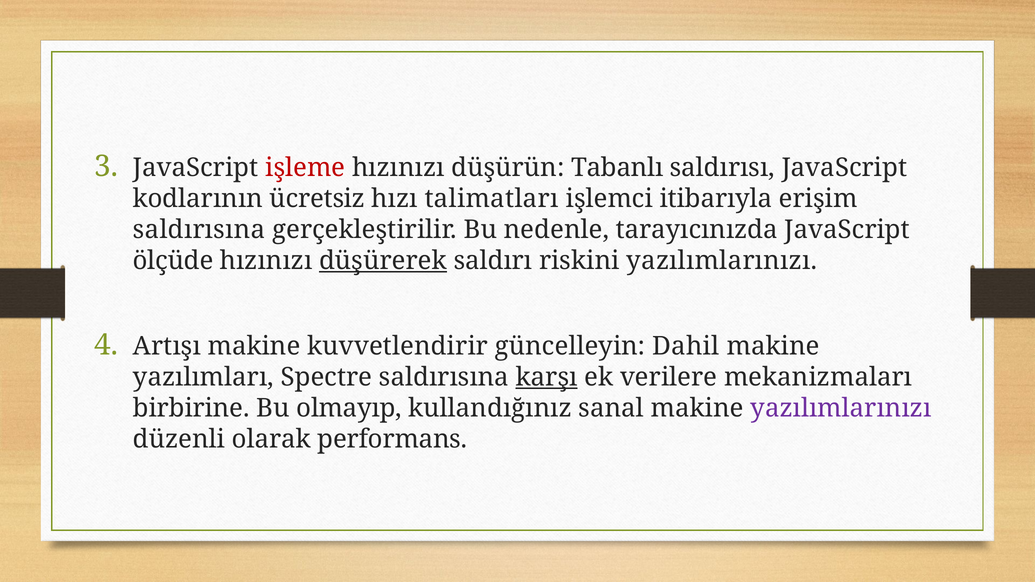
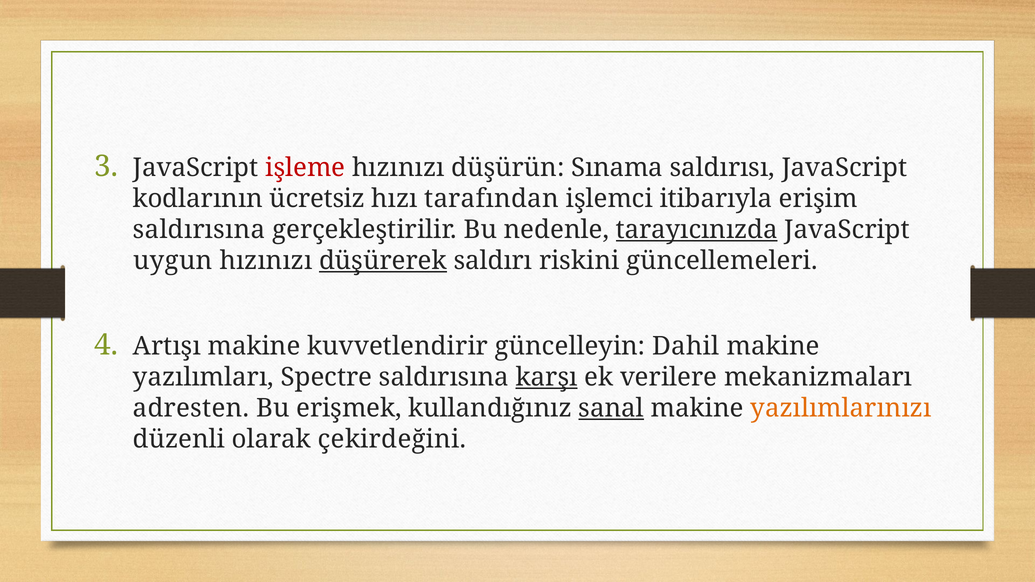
Tabanlı: Tabanlı -> Sınama (617, 168)
talimatları: talimatları -> tarafından (491, 199)
tarayıcınızda underline: none -> present (697, 230)
ölçüde: ölçüde -> uygun (173, 261)
riskini yazılımlarınızı: yazılımlarınızı -> güncellemeleri (722, 261)
birbirine: birbirine -> adresten (191, 408)
olmayıp: olmayıp -> erişmek (349, 408)
sanal underline: none -> present (611, 408)
yazılımlarınızı colour: purple -> orange (841, 408)
performans: performans -> çekirdeğini (392, 439)
